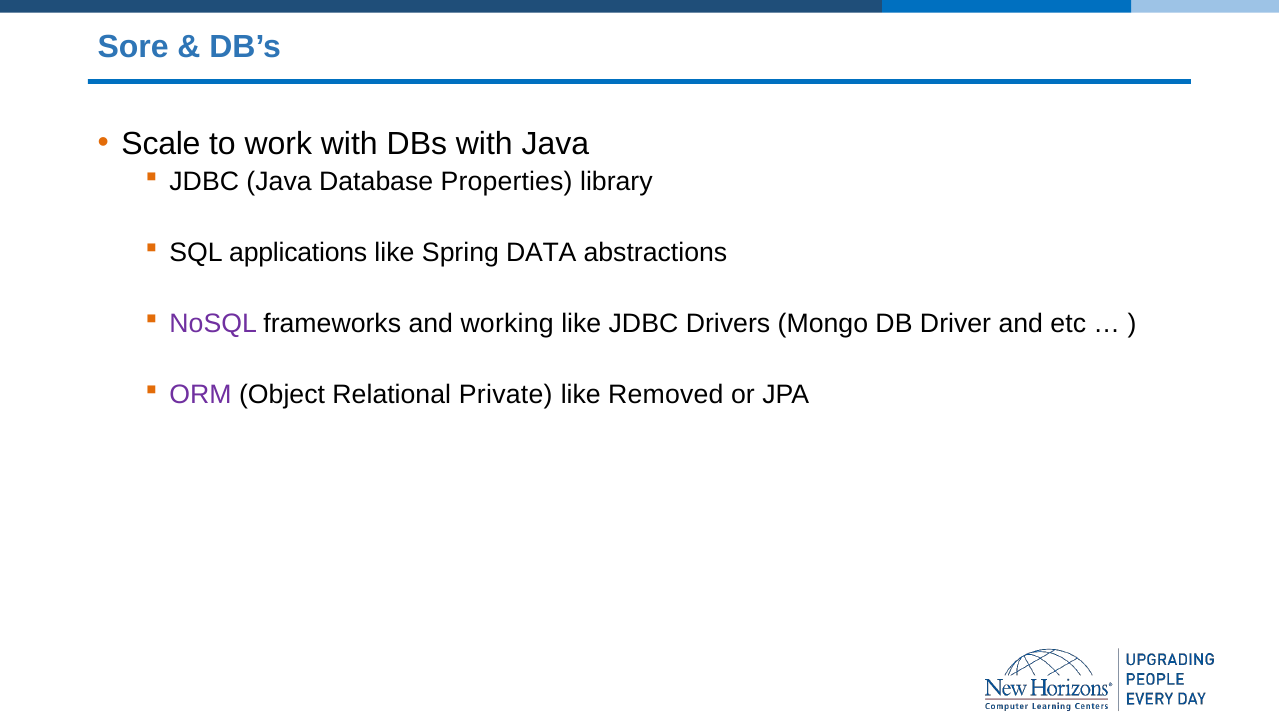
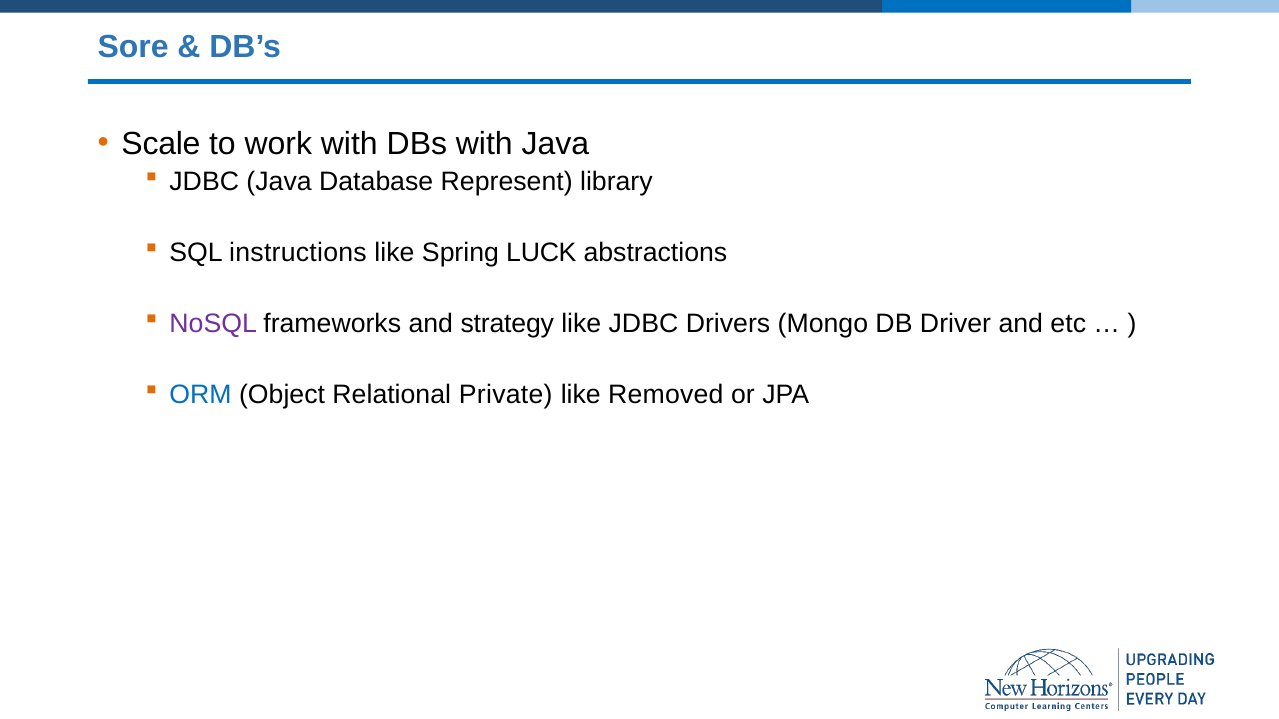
Properties: Properties -> Represent (507, 182)
applications: applications -> instructions (298, 253)
DATA: DATA -> LUCK (541, 253)
working: working -> strategy (507, 324)
ORM colour: purple -> blue (201, 395)
